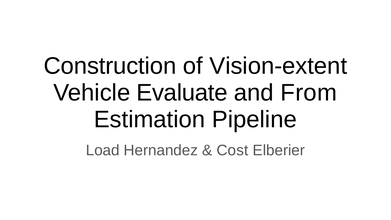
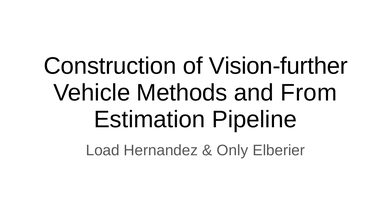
Vision-extent: Vision-extent -> Vision-further (278, 66)
Evaluate: Evaluate -> Methods (182, 93)
Cost: Cost -> Only (232, 150)
